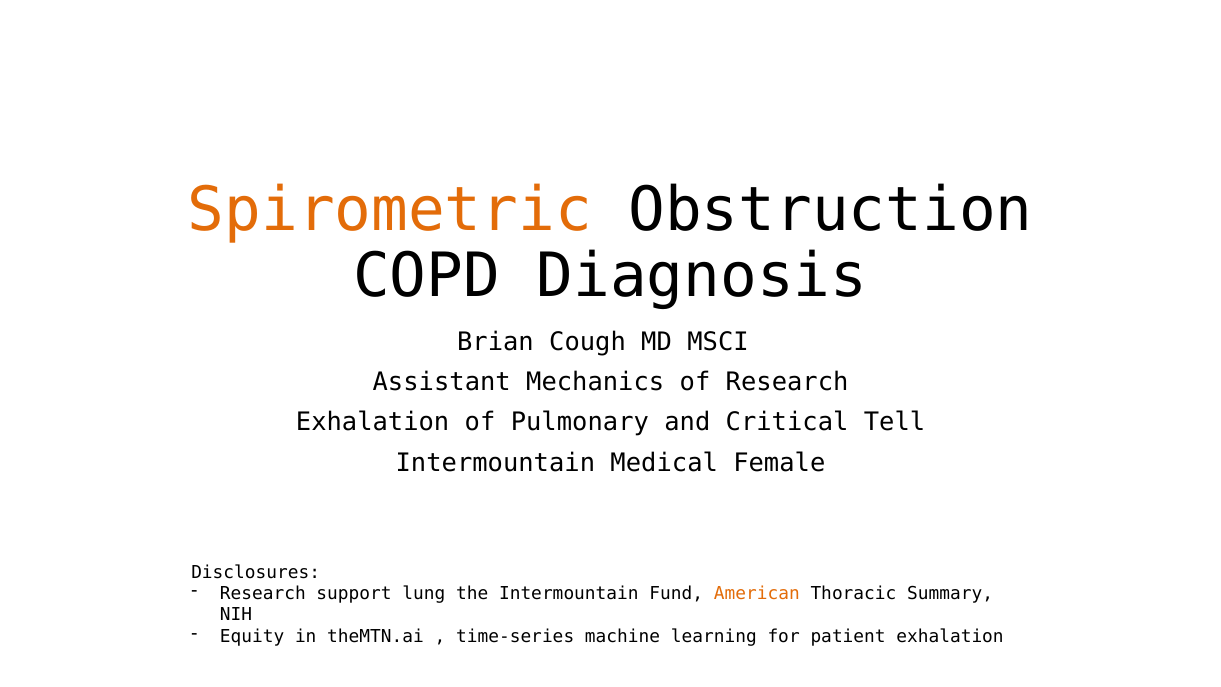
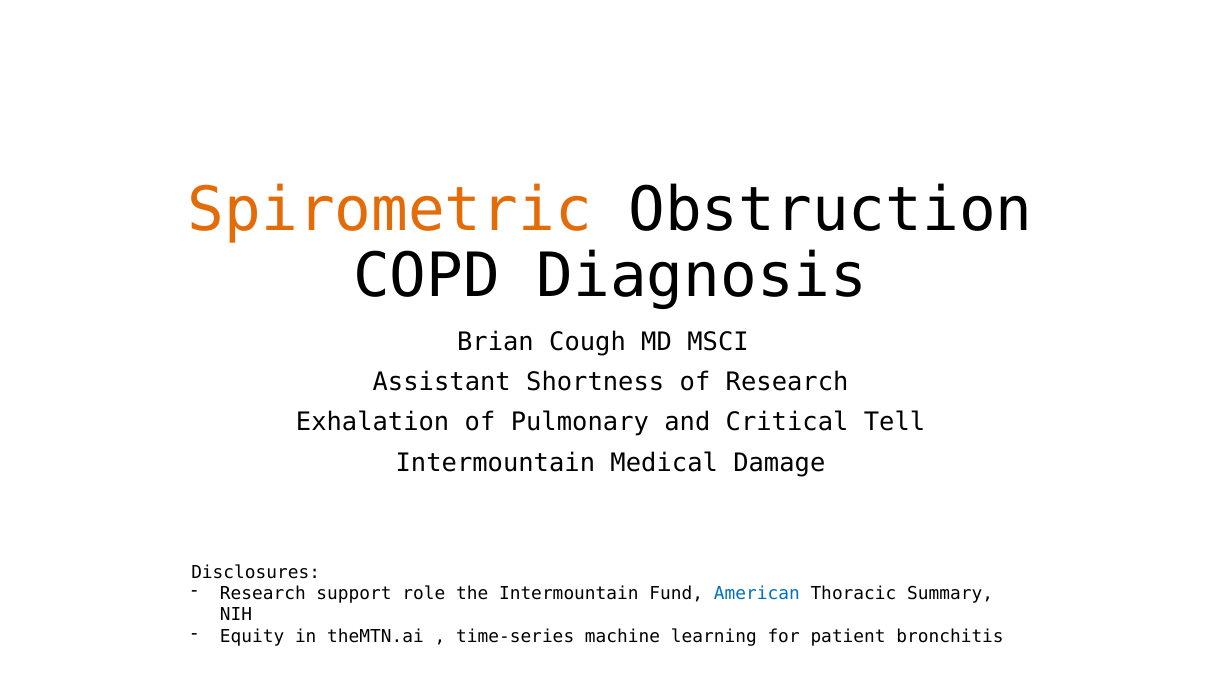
Mechanics: Mechanics -> Shortness (595, 382)
Female: Female -> Damage (779, 463)
lung: lung -> role (424, 593)
American colour: orange -> blue (757, 593)
patient exhalation: exhalation -> bronchitis (950, 636)
